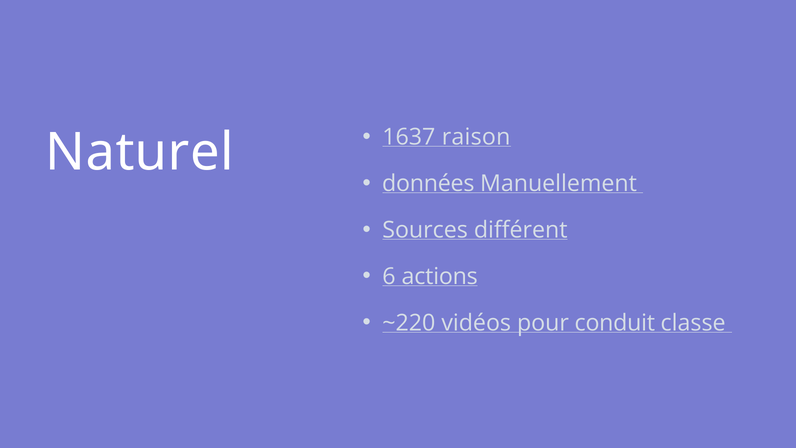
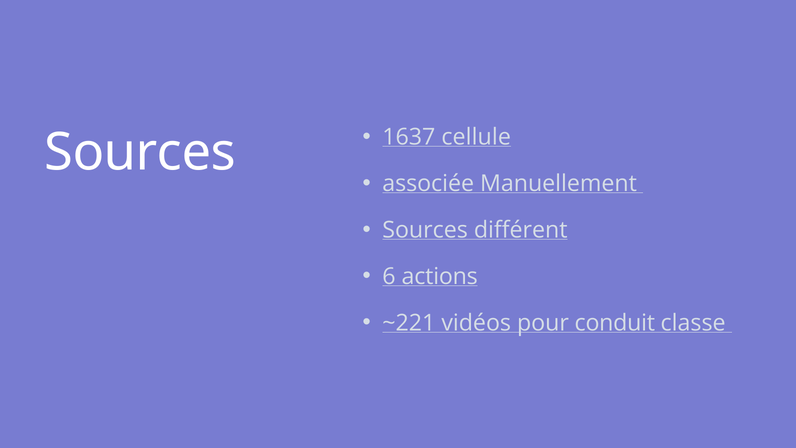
raison: raison -> cellule (476, 137)
Naturel: Naturel -> Sources (140, 152)
données: données -> associée (428, 184)
~220: ~220 -> ~221 (409, 323)
